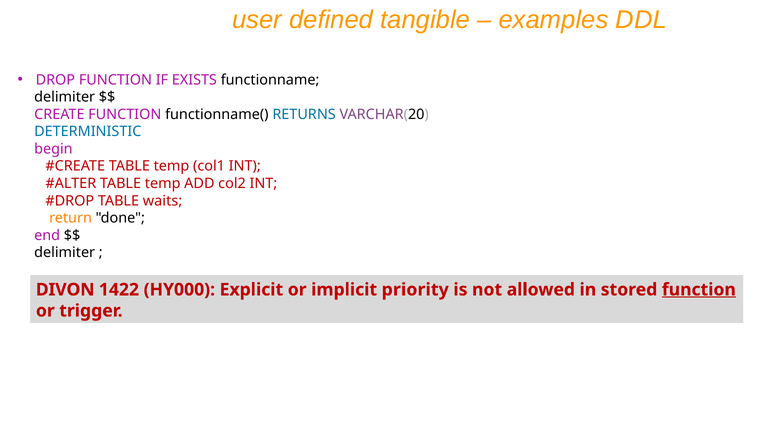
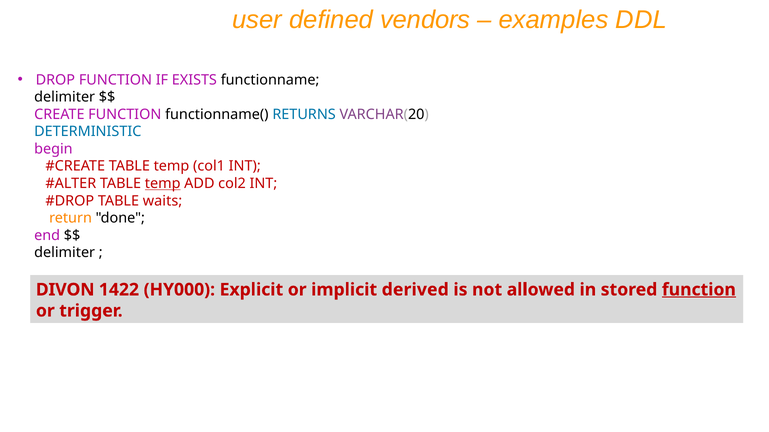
tangible: tangible -> vendors (425, 20)
temp underline: none -> present (163, 184)
priority: priority -> derived (415, 290)
